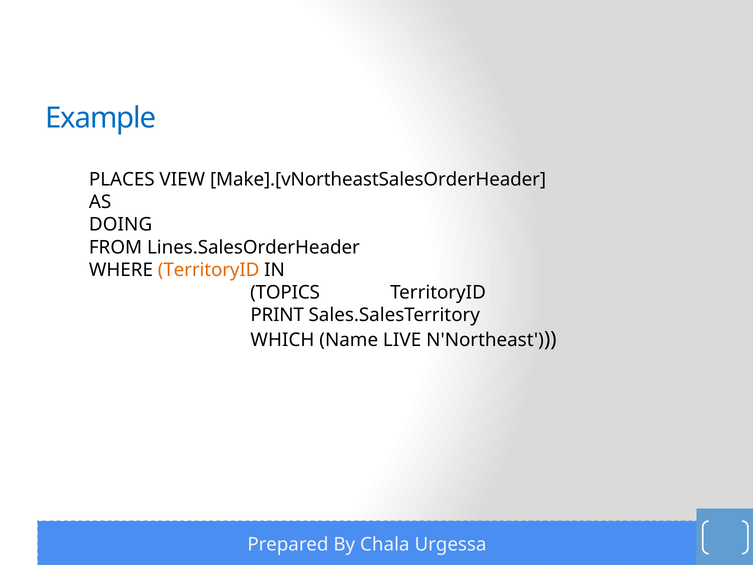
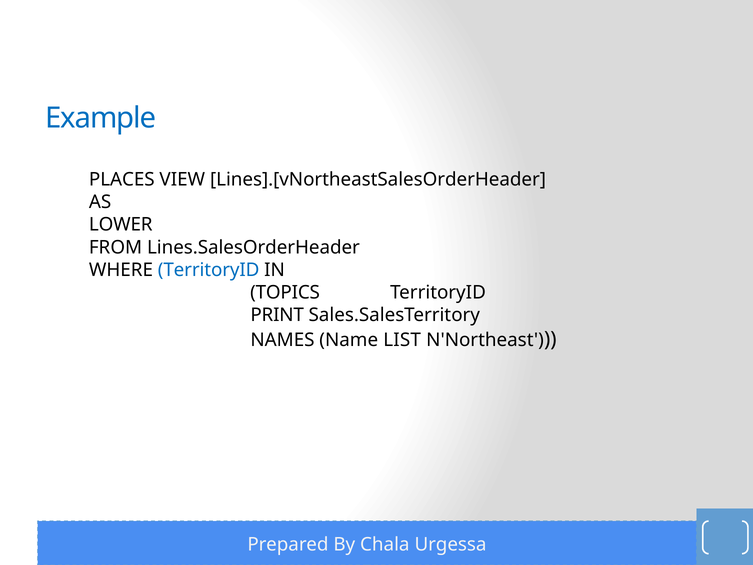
Make].[vNortheastSalesOrderHeader: Make].[vNortheastSalesOrderHeader -> Lines].[vNortheastSalesOrderHeader (378, 179)
DOING: DOING -> LOWER (121, 225)
TerritoryID colour: orange -> blue (209, 270)
WHICH: WHICH -> NAMES (283, 340)
LIVE: LIVE -> LIST (402, 340)
